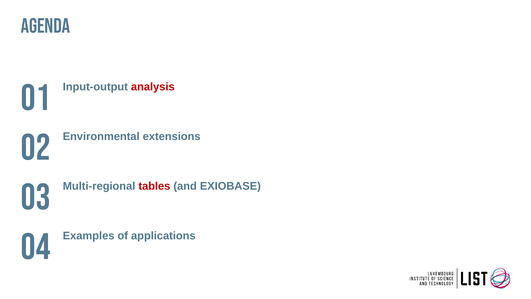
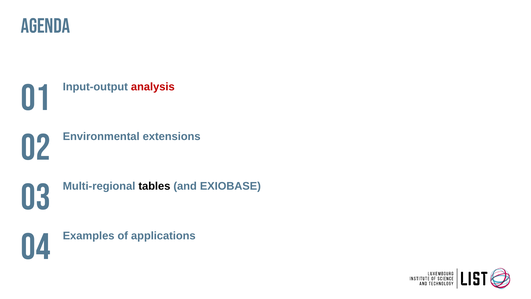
tables colour: red -> black (154, 186)
